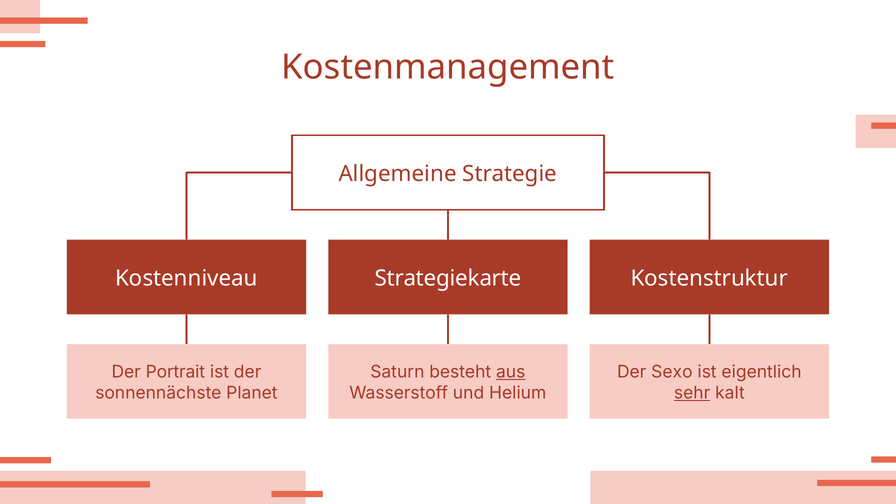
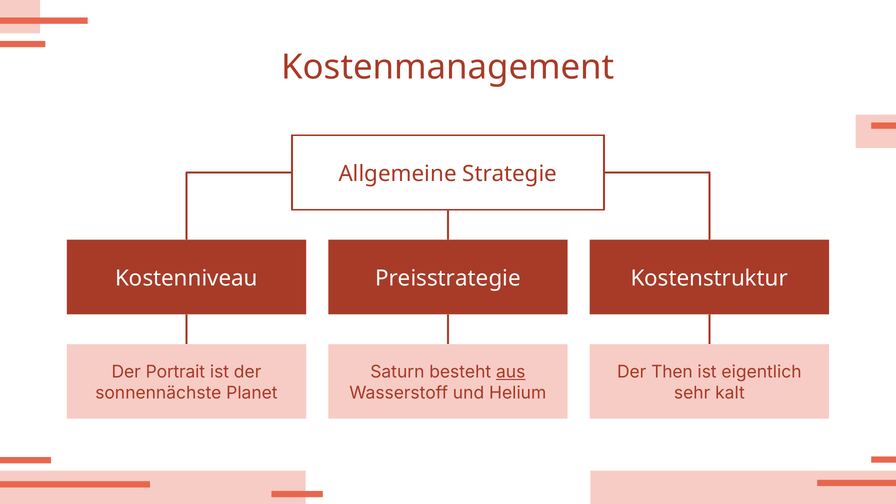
Strategiekarte: Strategiekarte -> Preisstrategie (448, 279)
Sexo: Sexo -> Then (672, 372)
sehr underline: present -> none (692, 393)
